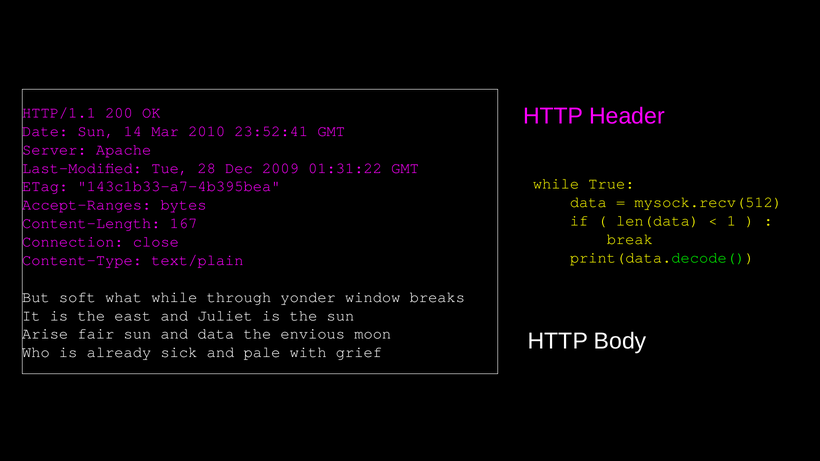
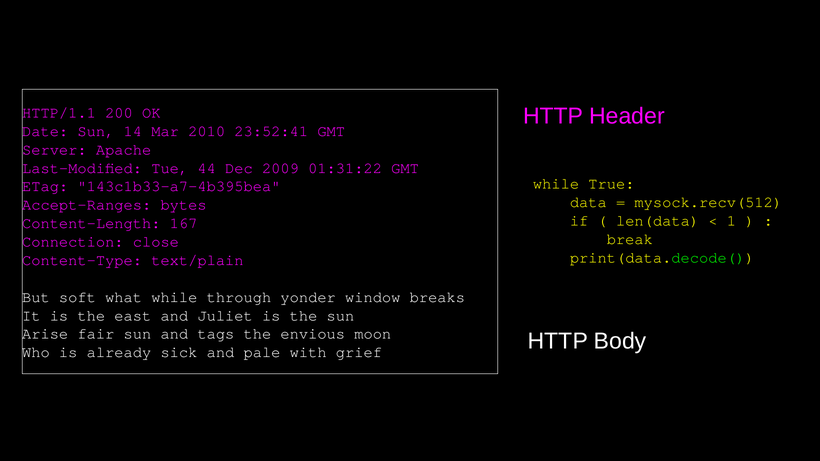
28: 28 -> 44 (207, 168)
and data: data -> tags (216, 334)
